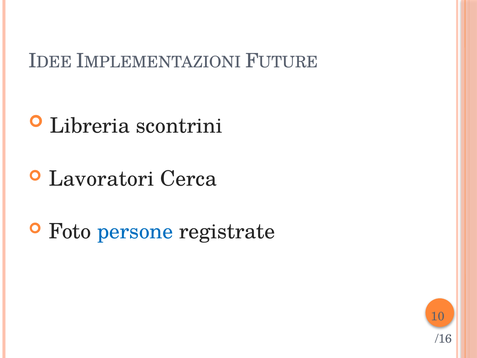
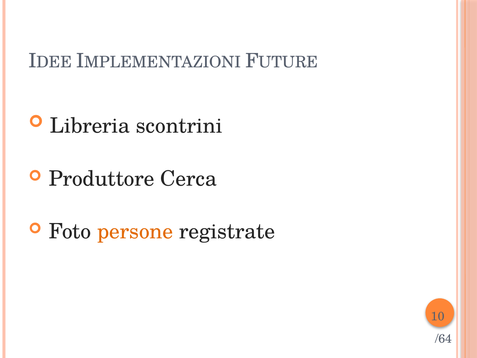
Lavoratori: Lavoratori -> Produttore (102, 179)
persone colour: blue -> orange (135, 231)
/16: /16 -> /64 (443, 338)
